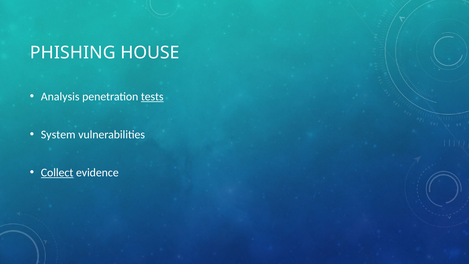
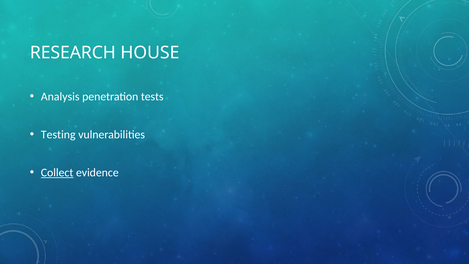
PHISHING: PHISHING -> RESEARCH (73, 53)
tests underline: present -> none (152, 97)
System: System -> Testing (58, 134)
